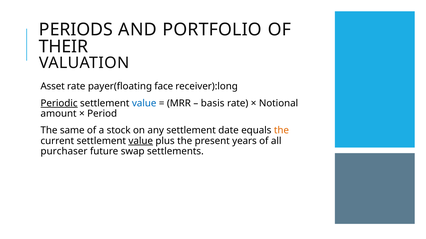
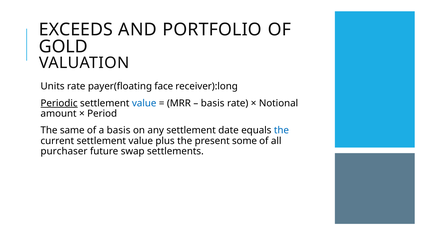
PERIODS: PERIODS -> EXCEEDS (76, 30)
THEIR: THEIR -> GOLD (63, 47)
Asset: Asset -> Units (53, 87)
a stock: stock -> basis (119, 131)
the colour: orange -> blue (281, 131)
value underline: present -> none (141, 141)
years: years -> some (245, 141)
